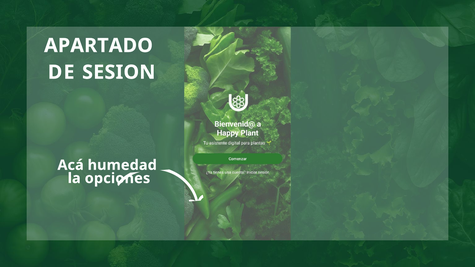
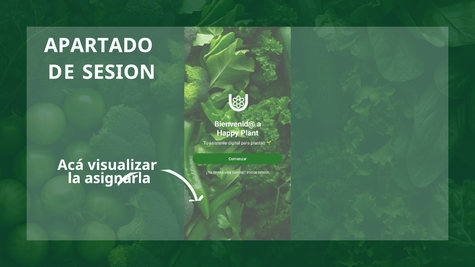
humedad: humedad -> visualizar (122, 165)
opciones: opciones -> asignarla (118, 178)
